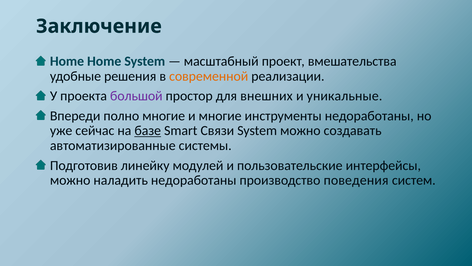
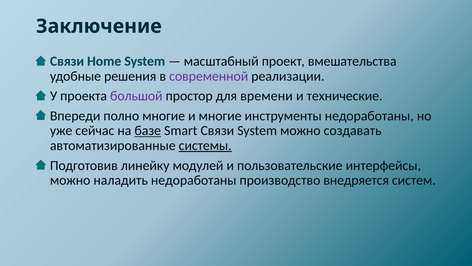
Home: Home -> Связи (67, 61)
современной colour: orange -> purple (209, 76)
внешних: внешних -> времени (266, 96)
уникальные: уникальные -> технические (345, 96)
системы underline: none -> present (205, 145)
поведения: поведения -> внедряется (356, 180)
